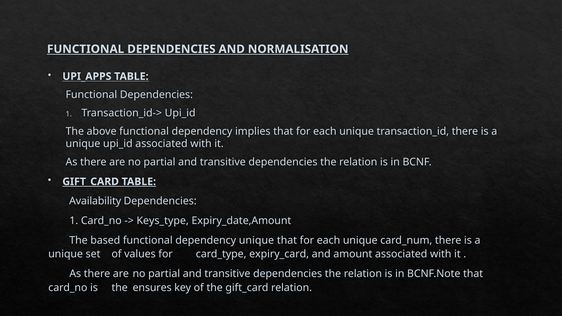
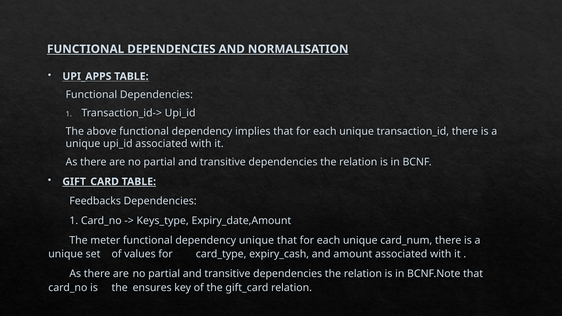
Availability: Availability -> Feedbacks (95, 201)
based: based -> meter (105, 240)
expiry_card: expiry_card -> expiry_cash (279, 254)
